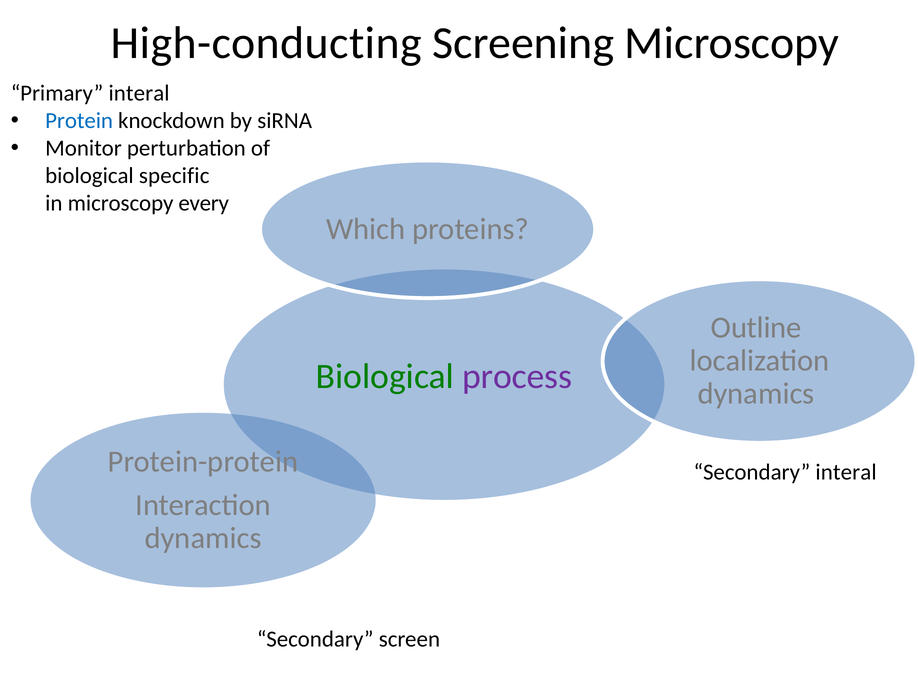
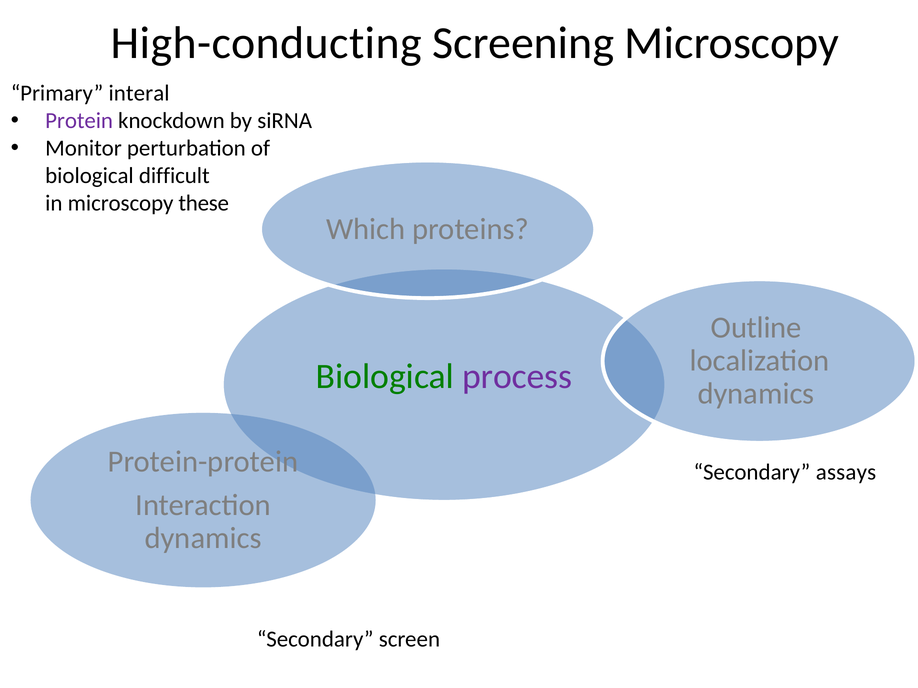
Protein colour: blue -> purple (79, 121)
specific: specific -> difficult (174, 176)
every: every -> these (204, 204)
Secondary interal: interal -> assays (846, 473)
